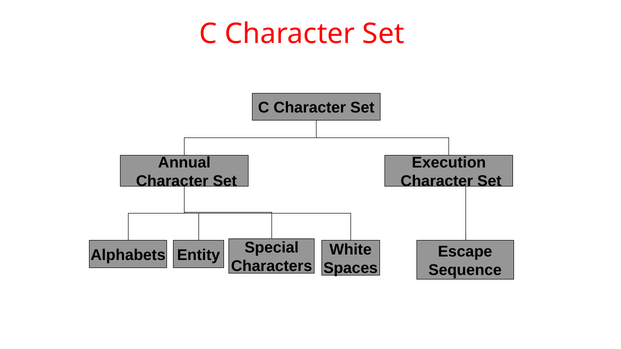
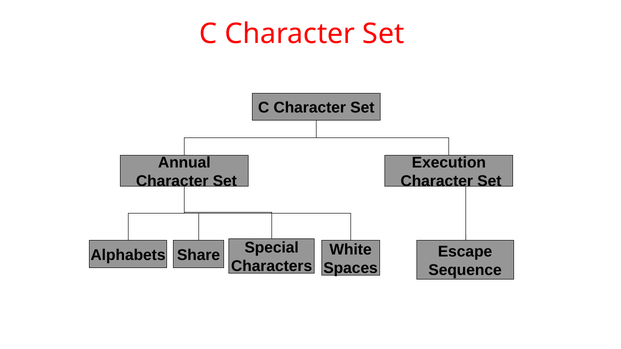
Entity: Entity -> Share (199, 255)
